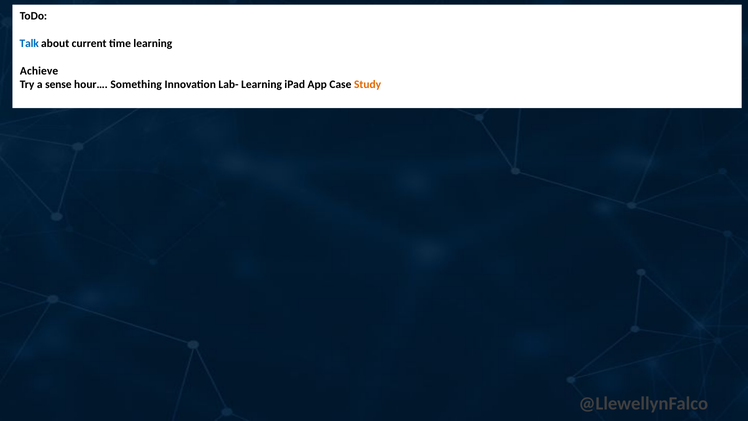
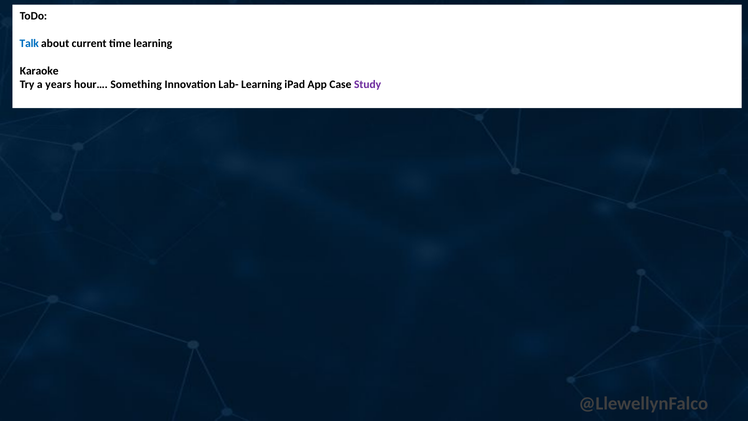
Achieve: Achieve -> Karaoke (39, 71)
sense: sense -> years (58, 85)
Study colour: orange -> purple (368, 85)
